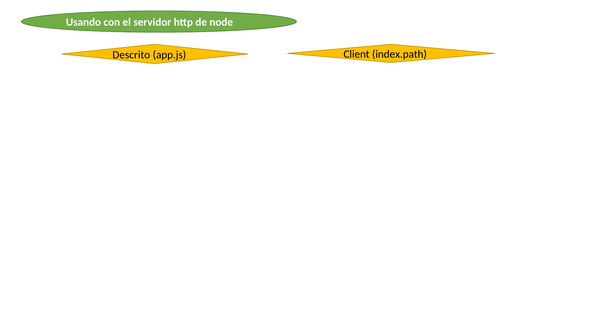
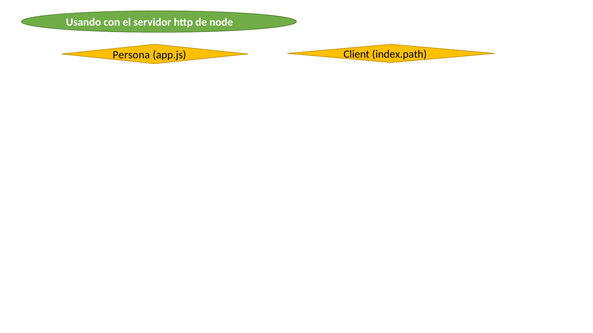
Descrito: Descrito -> Persona (131, 55)
